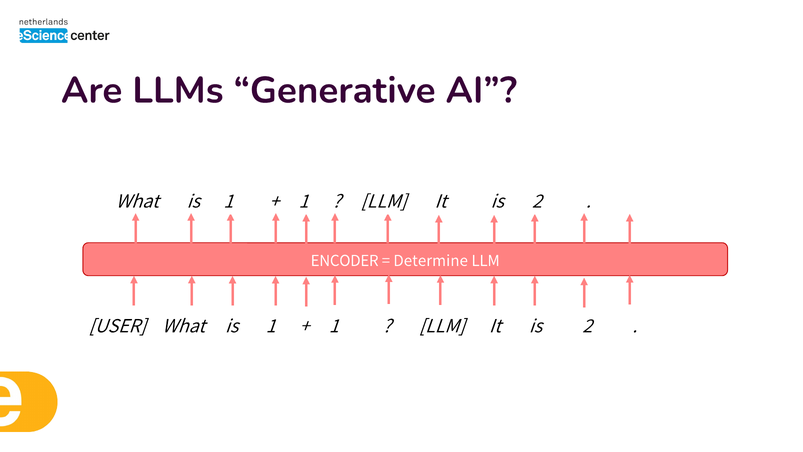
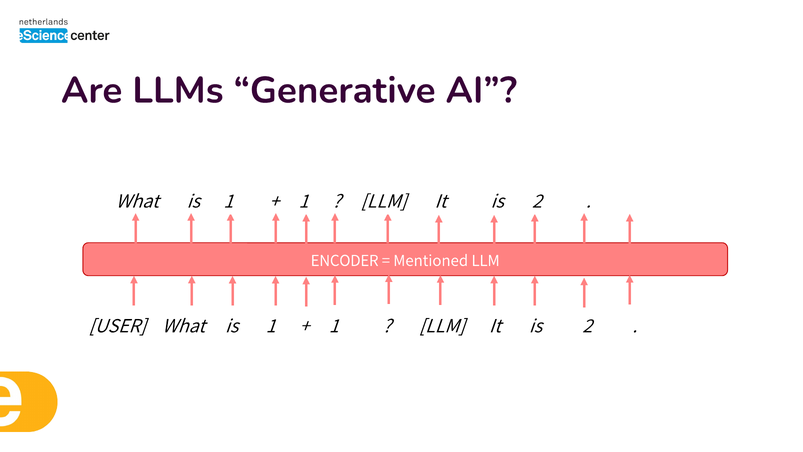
Determine: Determine -> Mentioned (431, 260)
